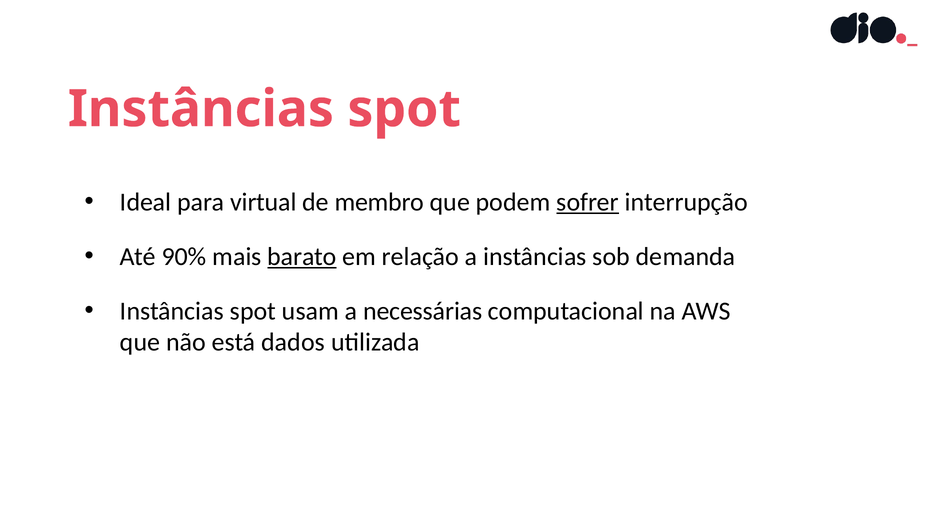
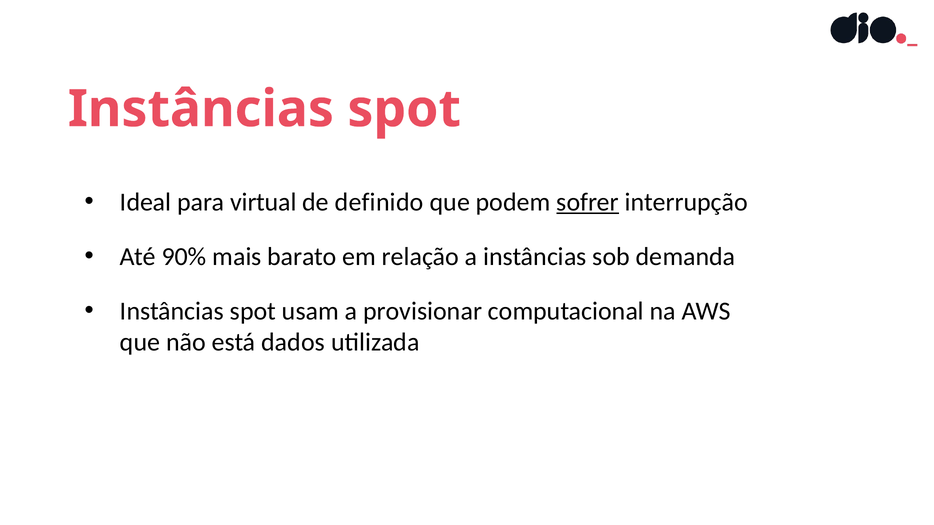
membro: membro -> definido (379, 202)
barato underline: present -> none (302, 257)
necessárias: necessárias -> provisionar (423, 311)
